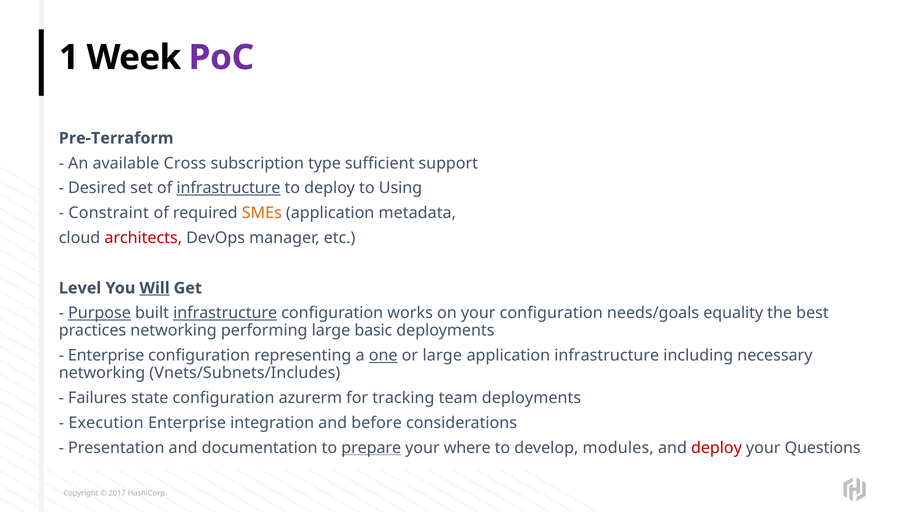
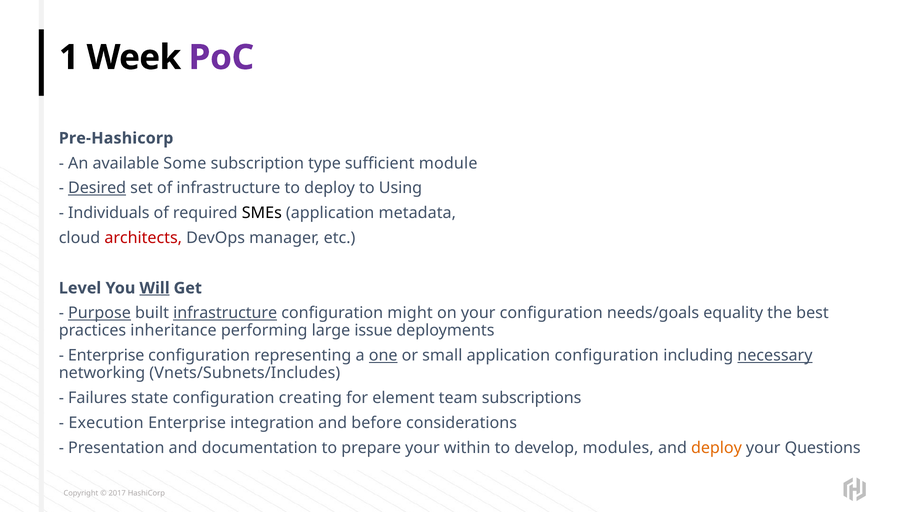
Pre-Terraform: Pre-Terraform -> Pre-Hashicorp (116, 138)
Cross: Cross -> Some (185, 163)
support: support -> module (448, 163)
Desired underline: none -> present (97, 188)
infrastructure underline: present -> none (228, 188)
Constraint: Constraint -> Individuals (109, 213)
SMEs colour: orange -> black (262, 213)
works: works -> might (410, 313)
practices networking: networking -> inheritance (174, 330)
basic: basic -> issue (373, 330)
or large: large -> small (442, 355)
application infrastructure: infrastructure -> configuration (607, 355)
necessary underline: none -> present (775, 355)
azurerm: azurerm -> creating (310, 398)
tracking: tracking -> element (403, 398)
team deployments: deployments -> subscriptions (532, 398)
prepare underline: present -> none (371, 448)
where: where -> within (467, 448)
deploy colour: red -> orange (716, 448)
